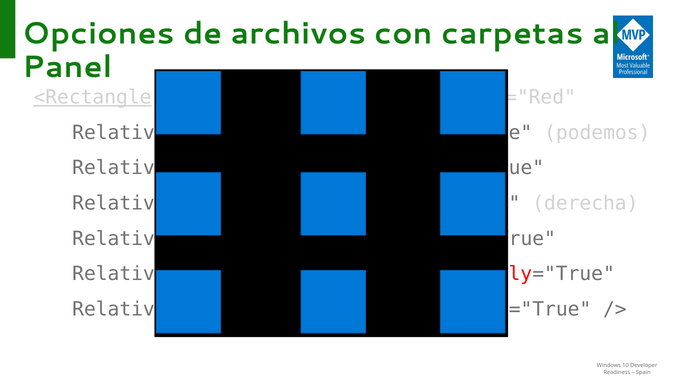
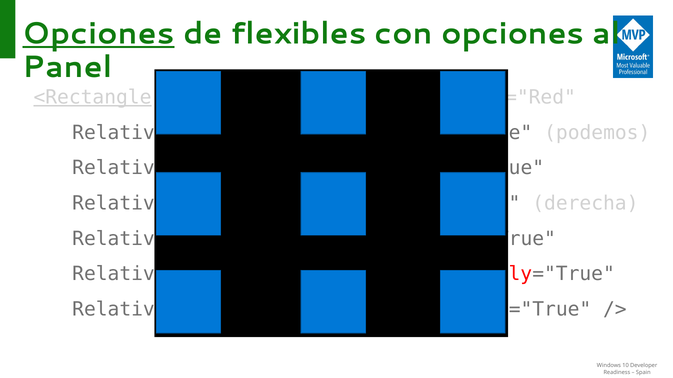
Opciones underline: none -> present (99, 34)
archivos: archivos -> flexibles (299, 34)
con carpetas: carpetas -> opciones (513, 34)
